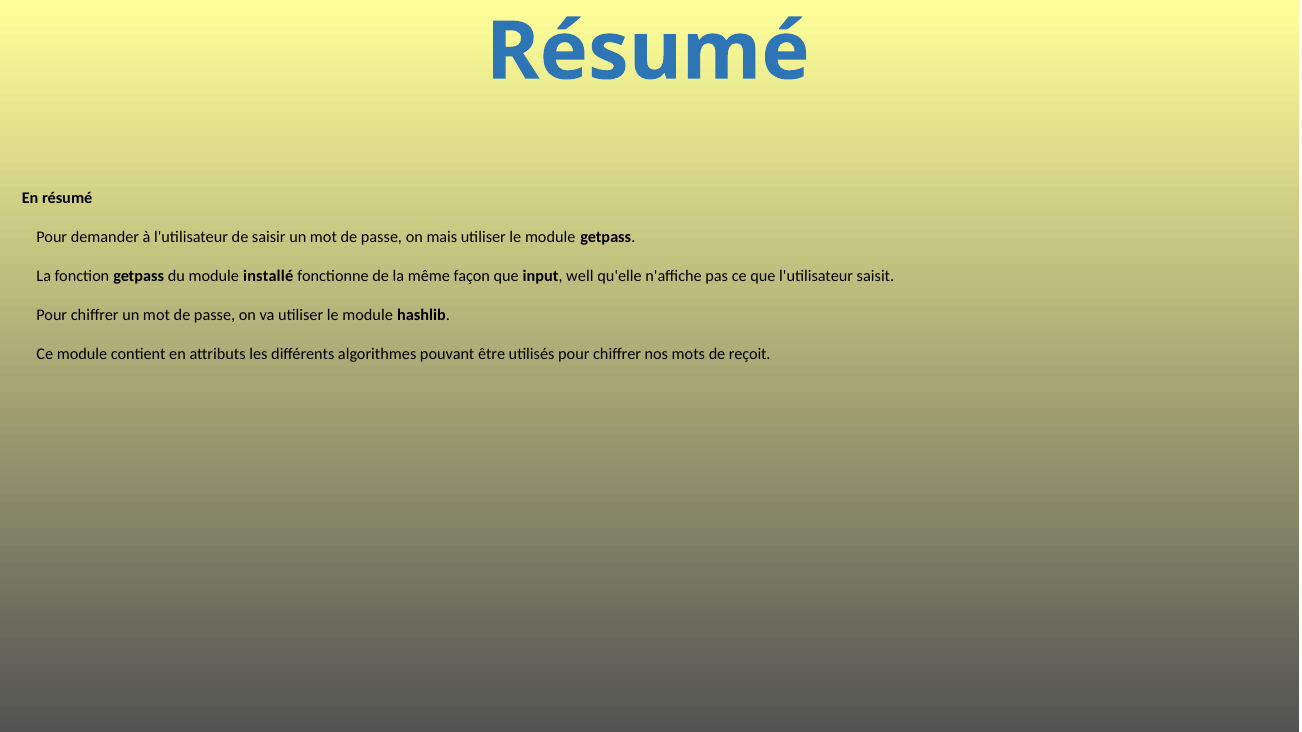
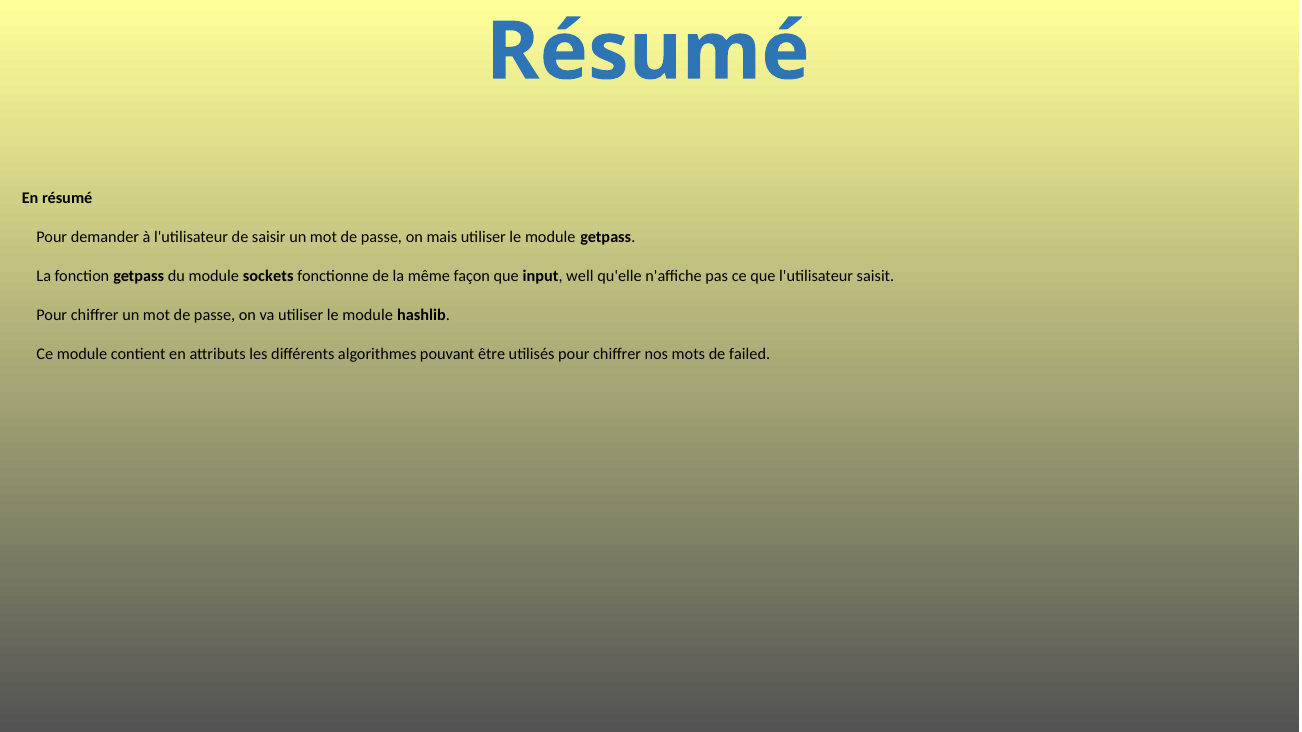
installé: installé -> sockets (268, 277)
reçoit: reçoit -> failed (750, 355)
